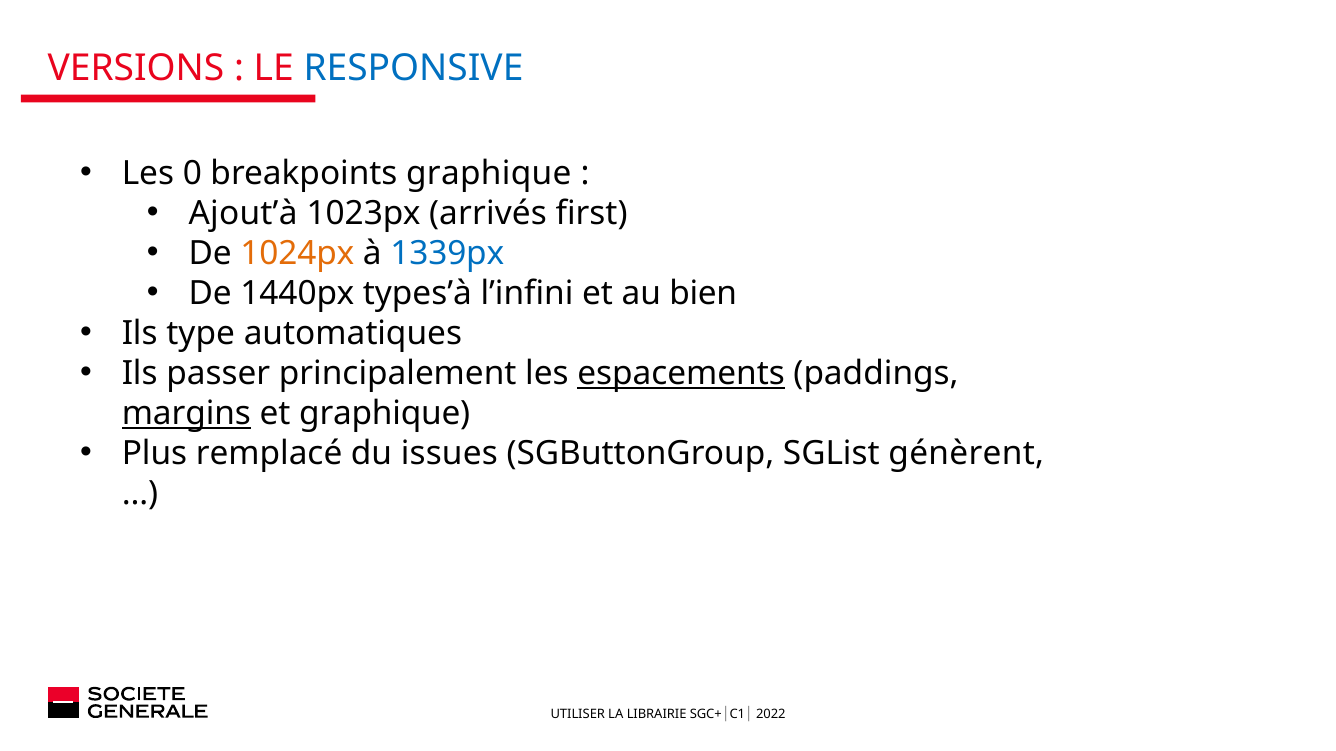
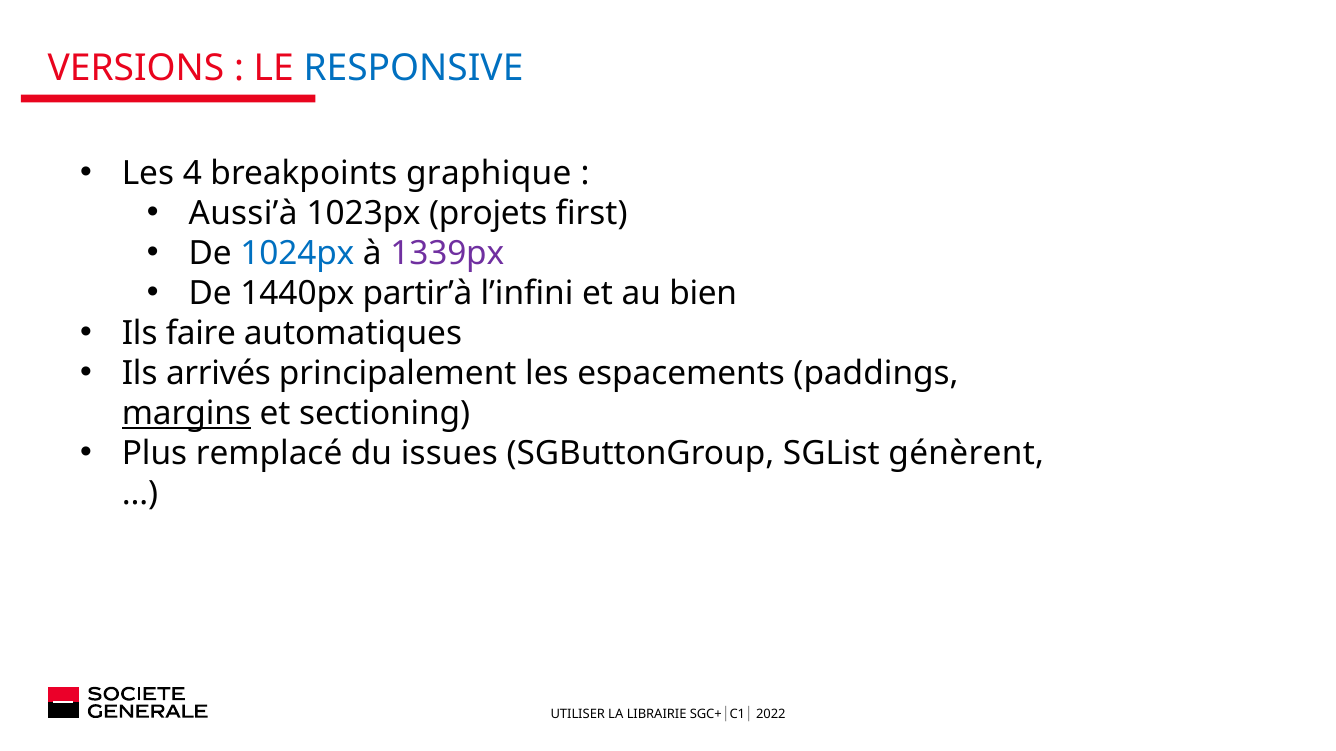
0: 0 -> 4 (192, 173)
Ajout’à: Ajout’à -> Aussi’à (243, 214)
arrivés: arrivés -> projets (488, 214)
1024px colour: orange -> blue (297, 254)
1339px colour: blue -> purple (447, 254)
types’à: types’à -> partir’à (418, 294)
type: type -> faire (201, 334)
passer: passer -> arrivés (218, 374)
espacements underline: present -> none (681, 374)
et graphique: graphique -> sectioning (385, 414)
